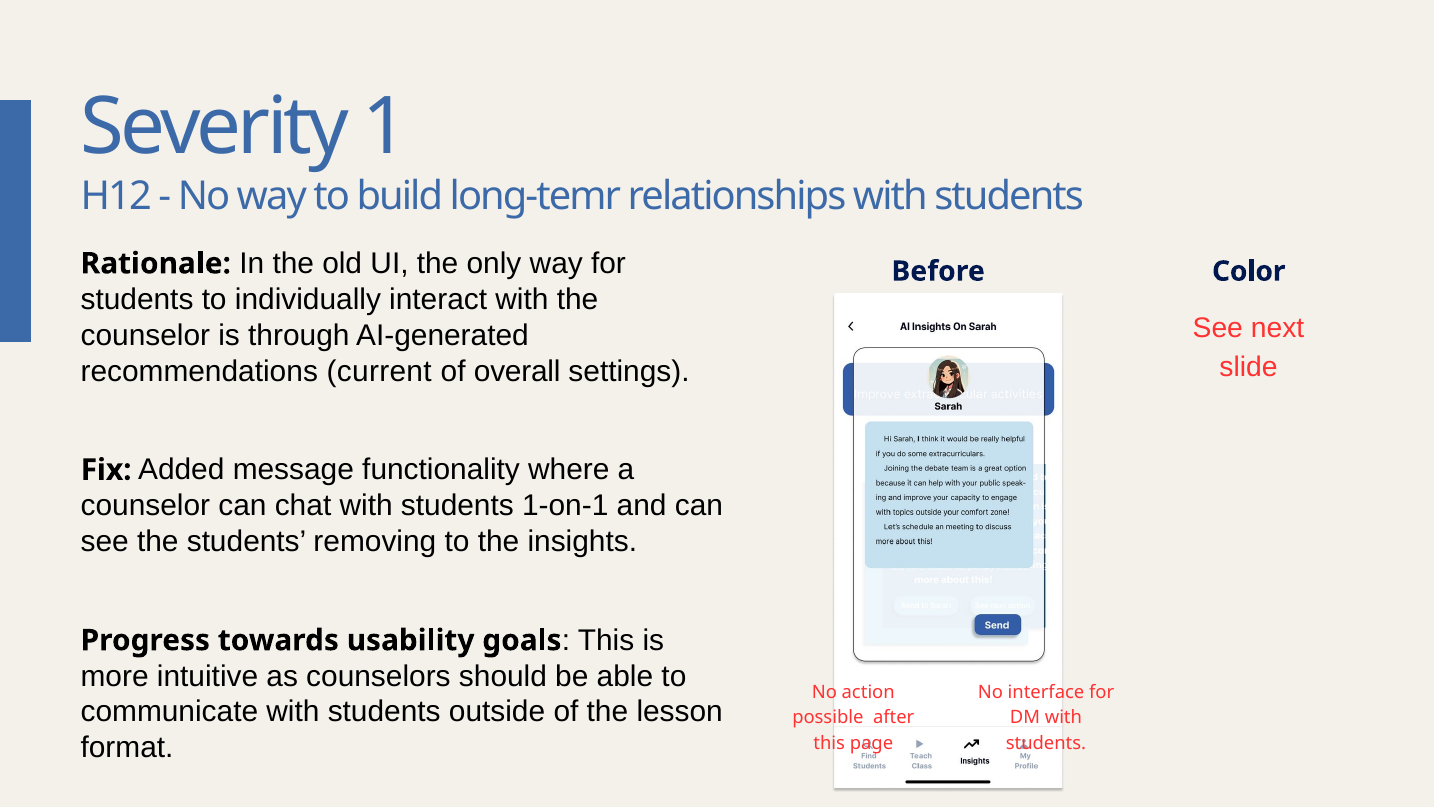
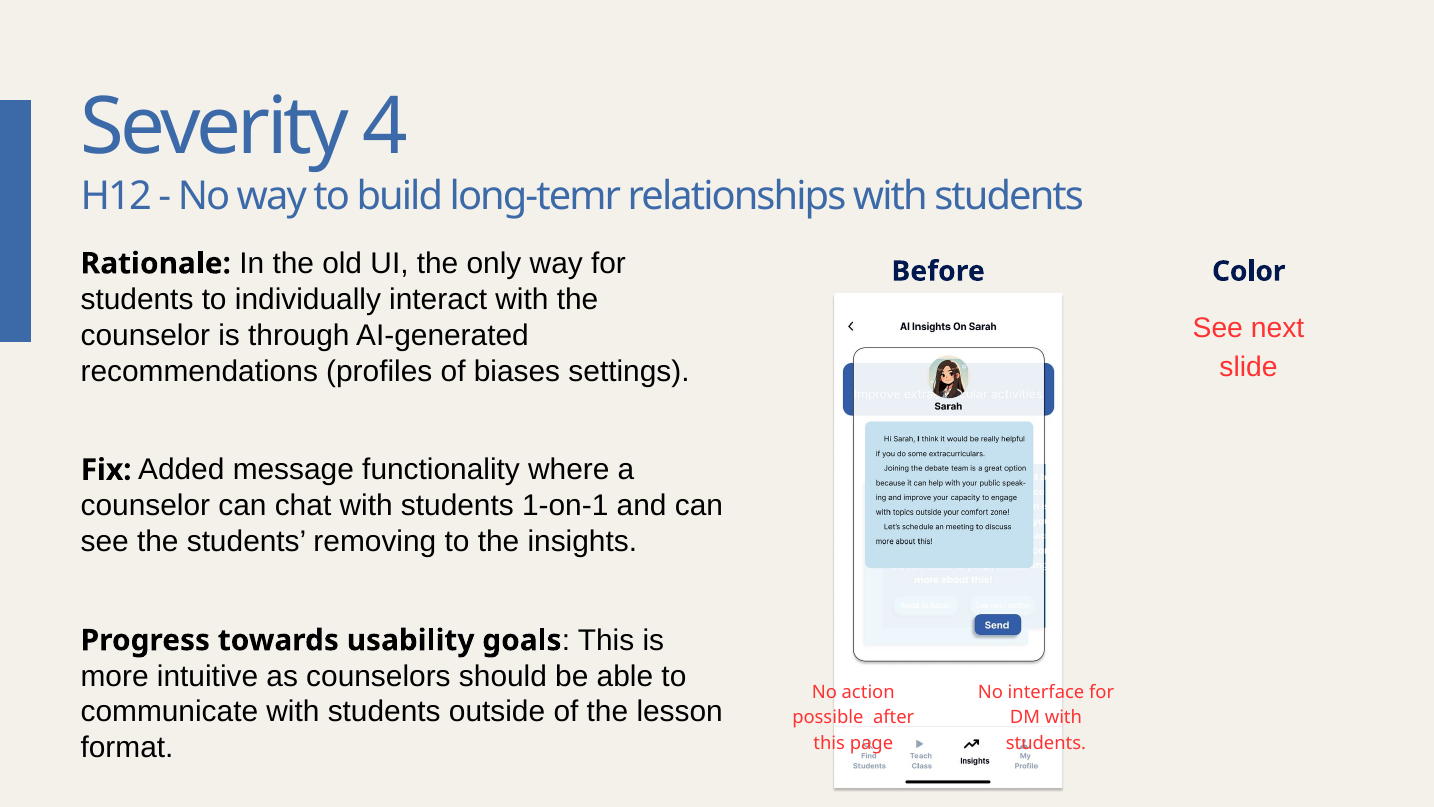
1: 1 -> 4 (385, 127)
current: current -> profiles (379, 371)
overall: overall -> biases (517, 371)
